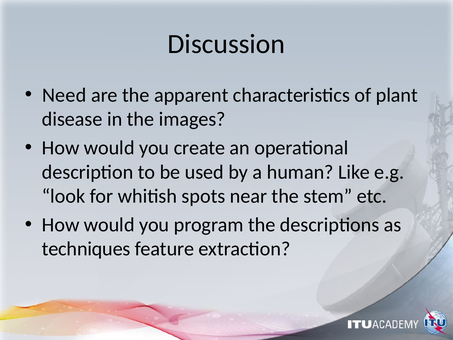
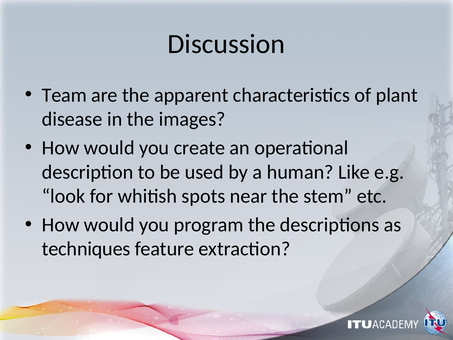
Need: Need -> Team (64, 95)
